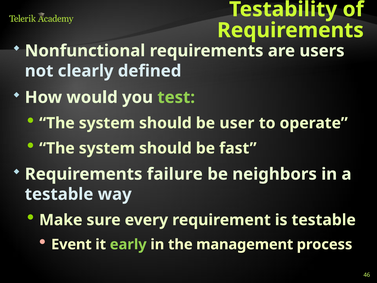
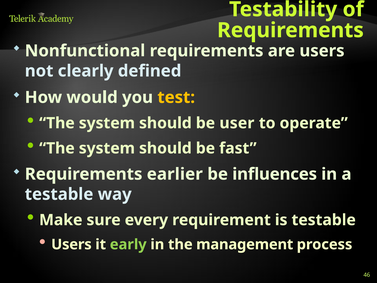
test colour: light green -> yellow (176, 97)
failure: failure -> earlier (175, 174)
neighbors: neighbors -> influences (275, 174)
Event: Event -> Users (71, 244)
